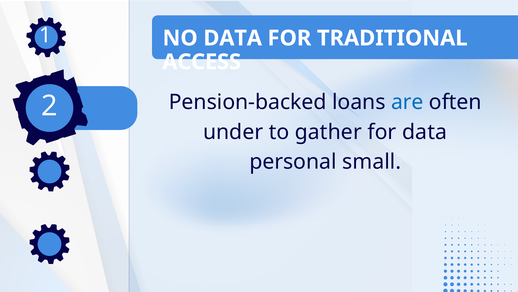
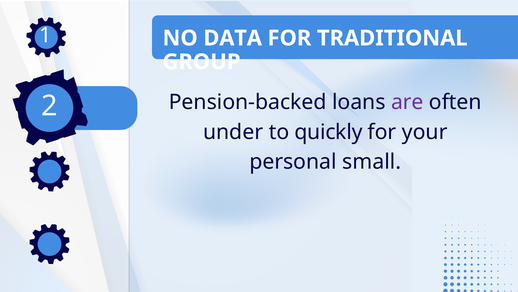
ACCESS: ACCESS -> GROUP (202, 62)
are colour: blue -> purple (407, 102)
gather: gather -> quickly (328, 132)
for data: data -> your (425, 132)
